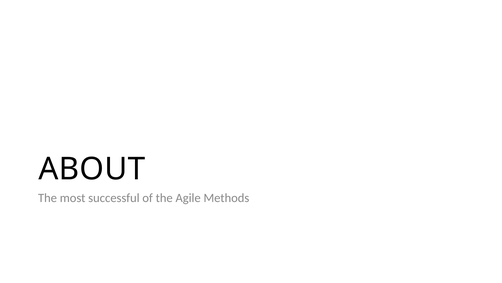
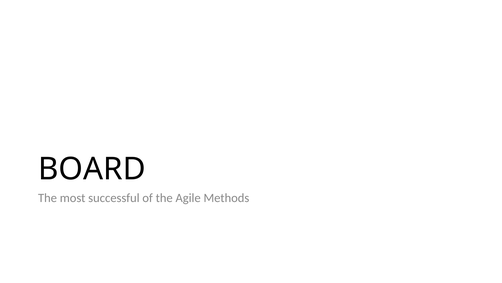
ABOUT: ABOUT -> BOARD (92, 169)
